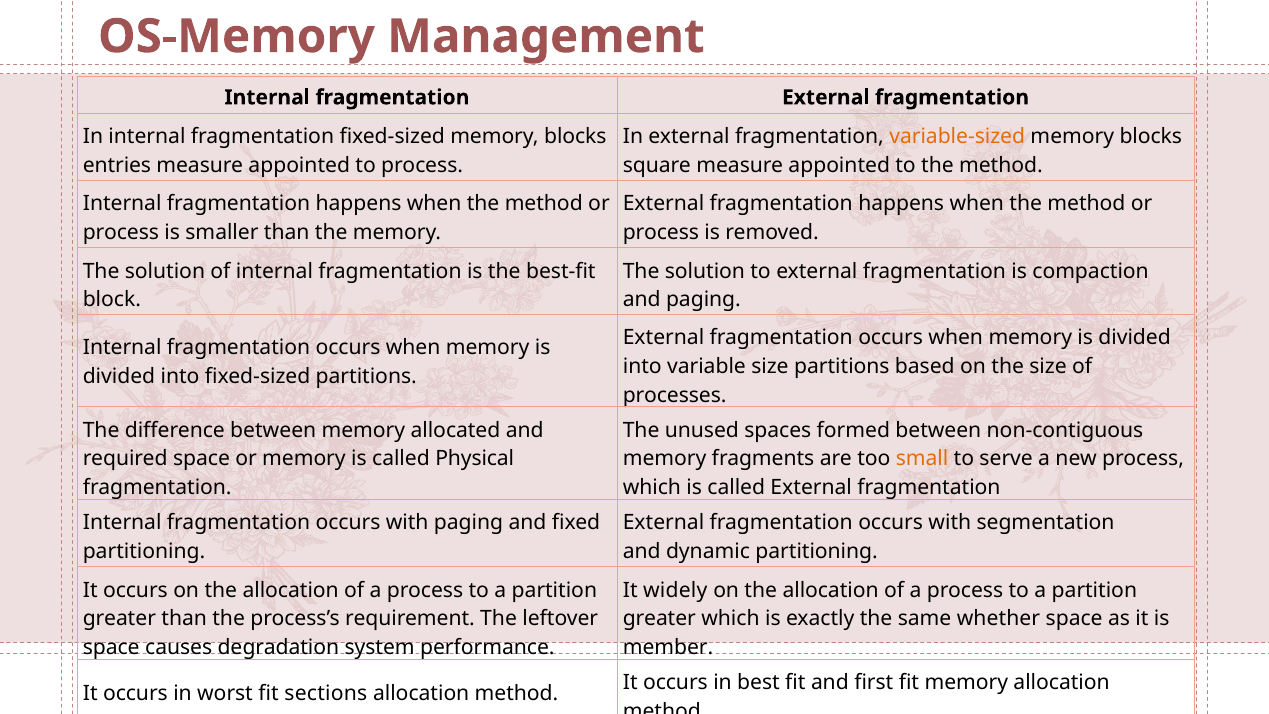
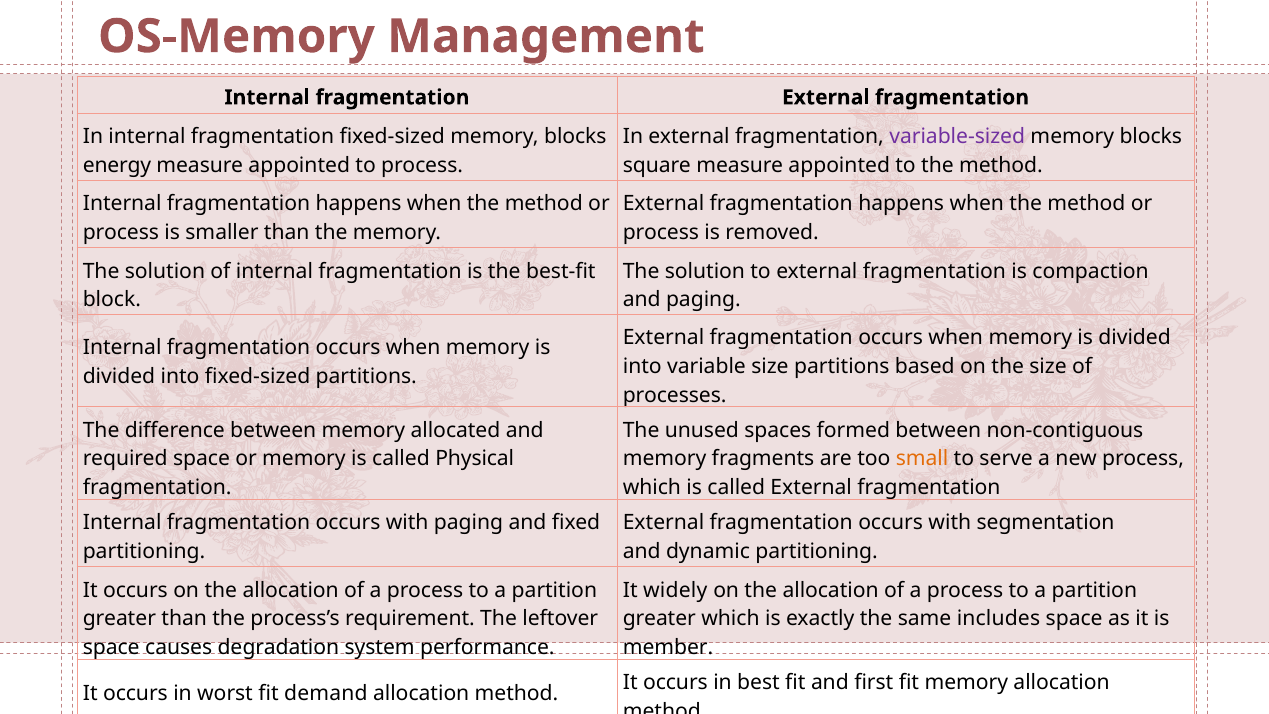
variable-sized colour: orange -> purple (957, 137)
entries: entries -> energy (117, 165)
whether: whether -> includes (998, 619)
sections: sections -> demand (326, 694)
